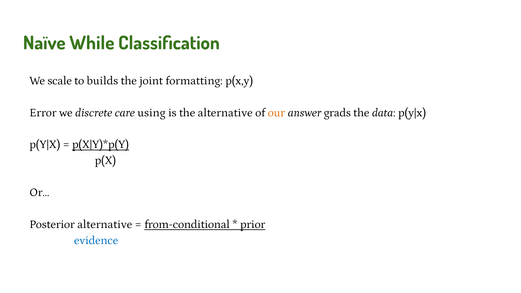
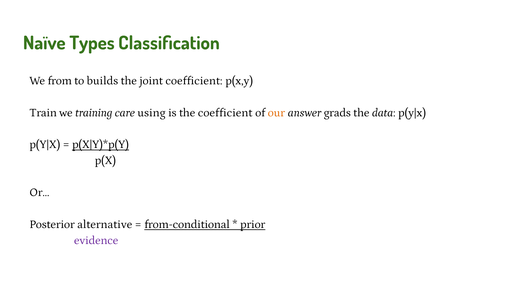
While: While -> Types (92, 43)
scale: scale -> from (60, 81)
joint formatting: formatting -> coefficient (194, 81)
Error: Error -> Train (43, 113)
discrete: discrete -> training (94, 113)
the alternative: alternative -> coefficient (225, 113)
evidence colour: blue -> purple (96, 240)
